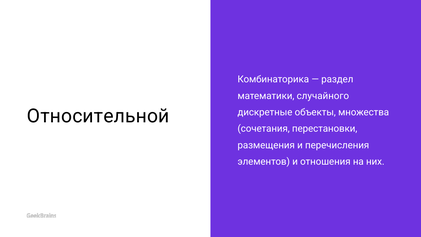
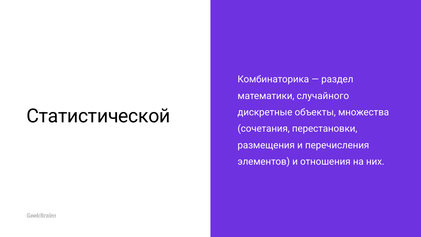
Относительной: Относительной -> Статистической (98, 116)
